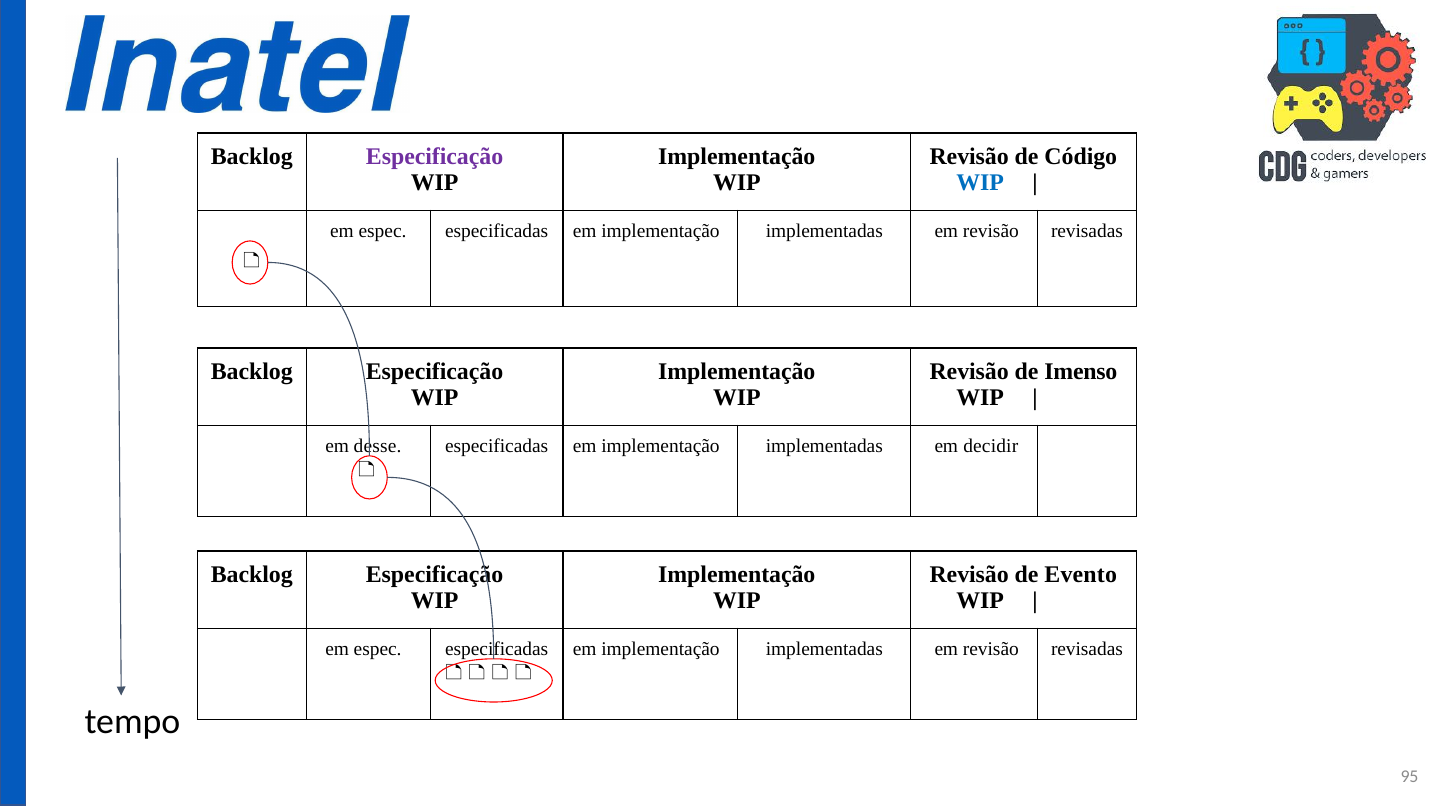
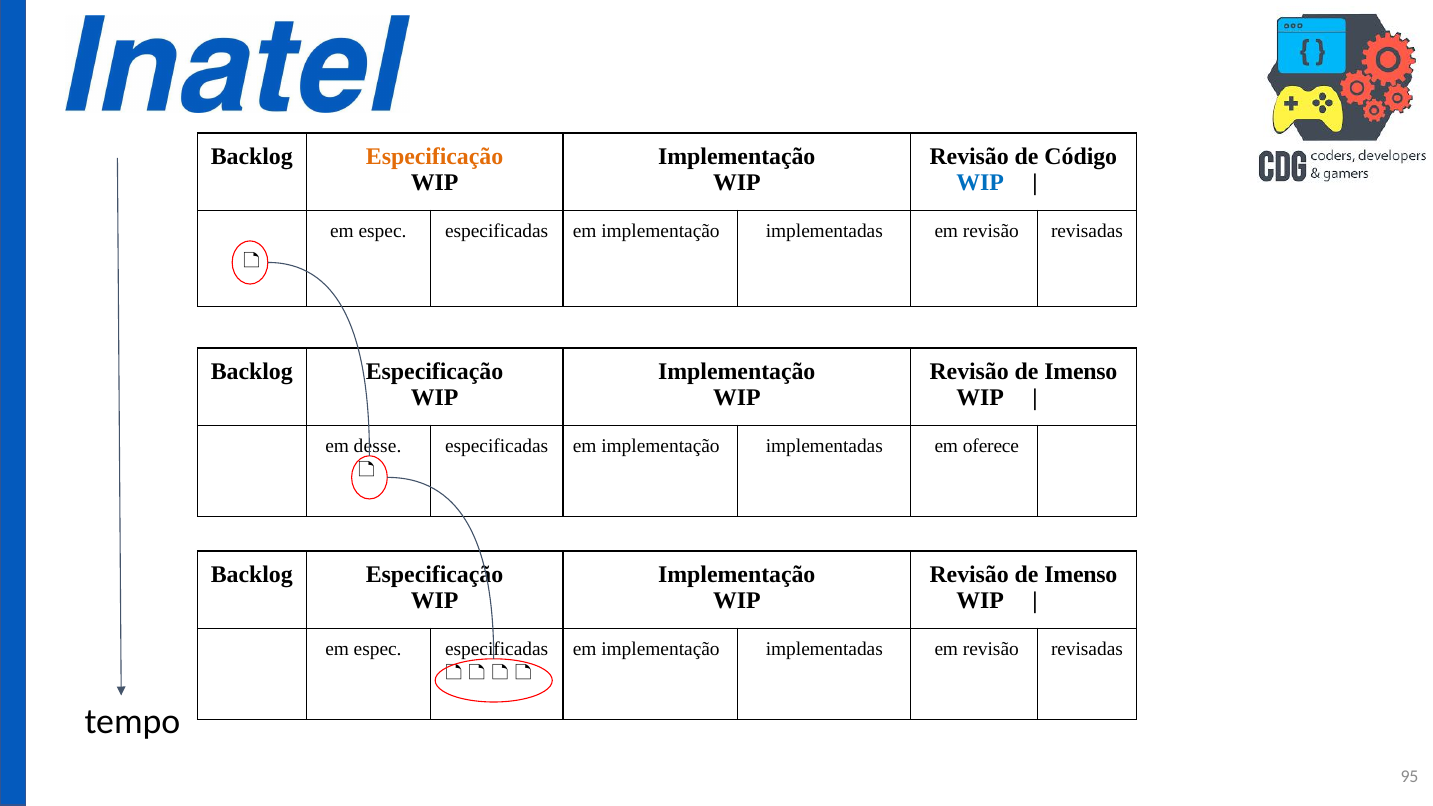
Especificação colour: purple -> orange (435, 156)
decidir: decidir -> oferece (991, 446)
Evento: Evento -> Imenso (1081, 574)
